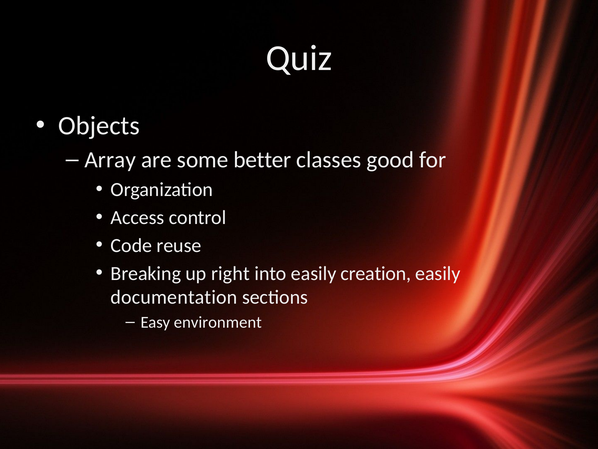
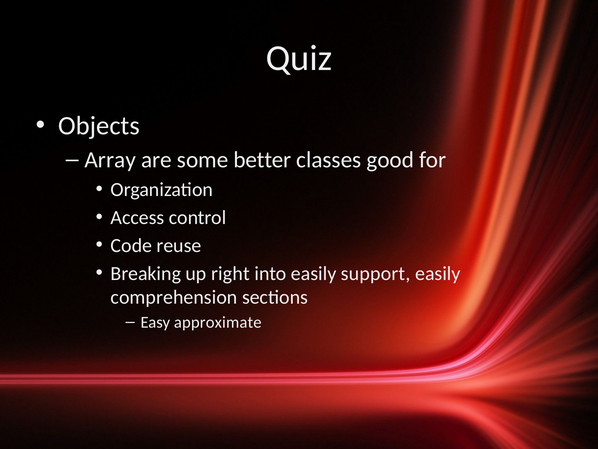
creation: creation -> support (376, 273)
documentation: documentation -> comprehension (174, 297)
environment: environment -> approximate (218, 322)
